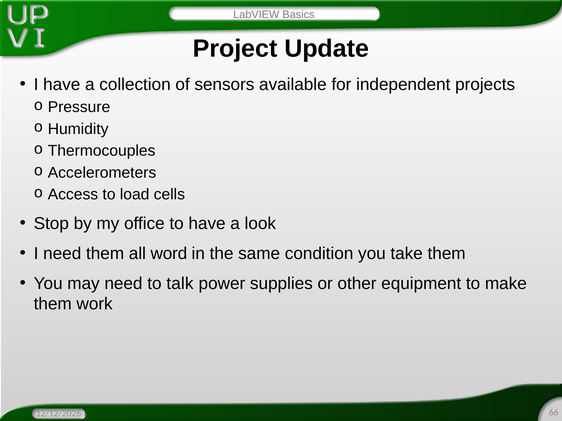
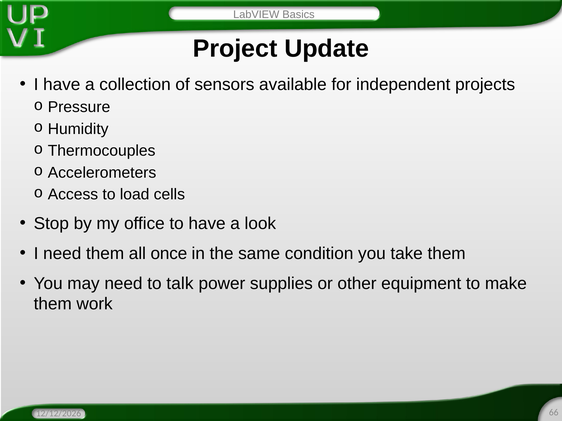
word: word -> once (169, 254)
